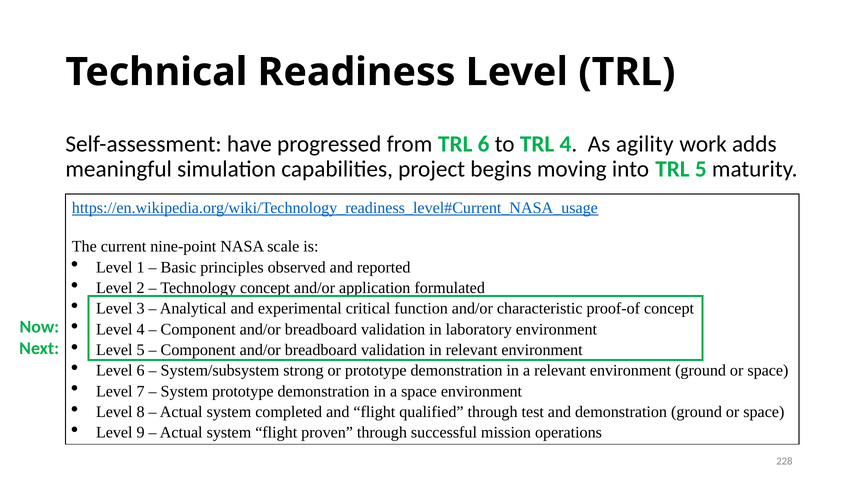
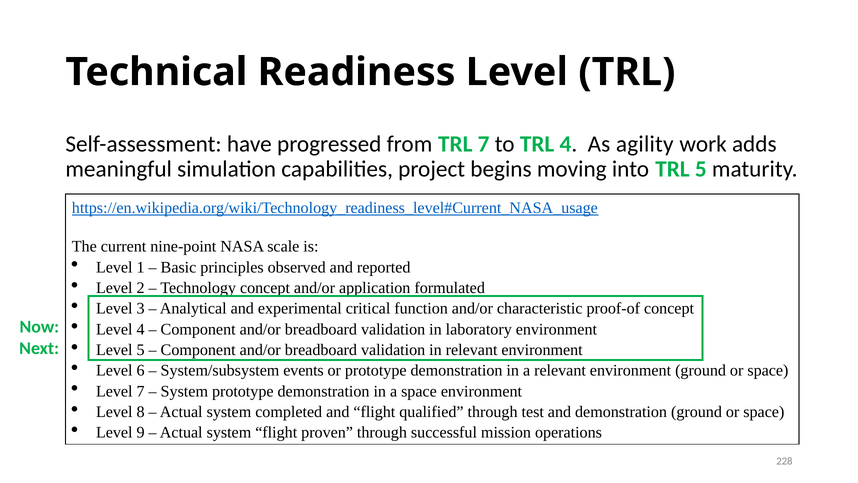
TRL 6: 6 -> 7 (484, 144)
strong: strong -> events (304, 370)
